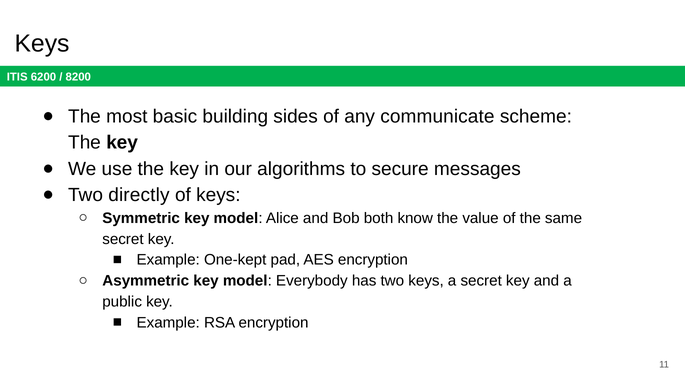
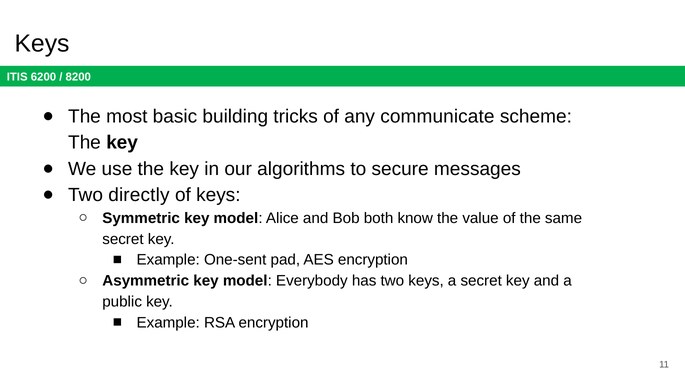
sides: sides -> tricks (296, 116)
One-kept: One-kept -> One-sent (235, 260)
